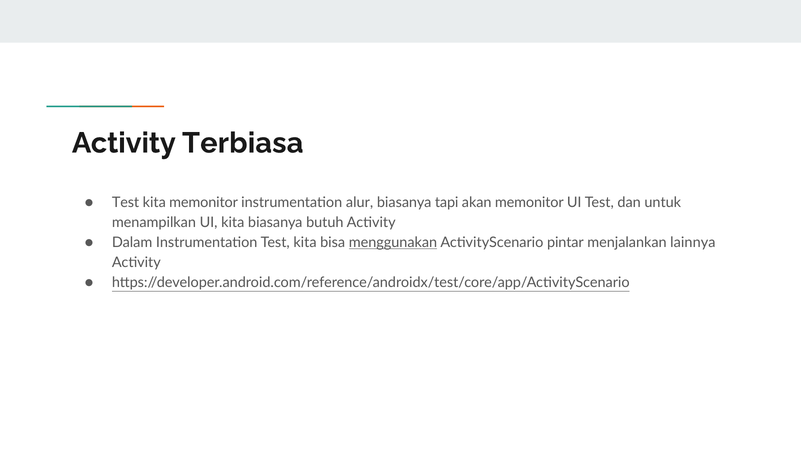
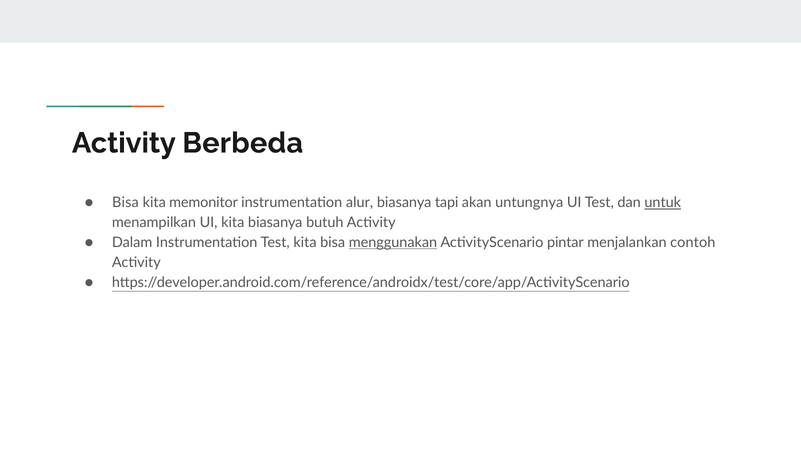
Terbiasa: Terbiasa -> Berbeda (243, 143)
Test: Test -> Bisa (125, 202)
akan memonitor: memonitor -> untungnya (529, 202)
untuk underline: none -> present (663, 202)
lainnya: lainnya -> contoh (693, 242)
